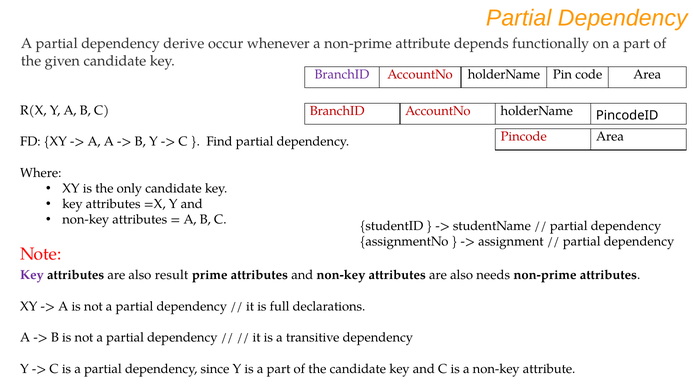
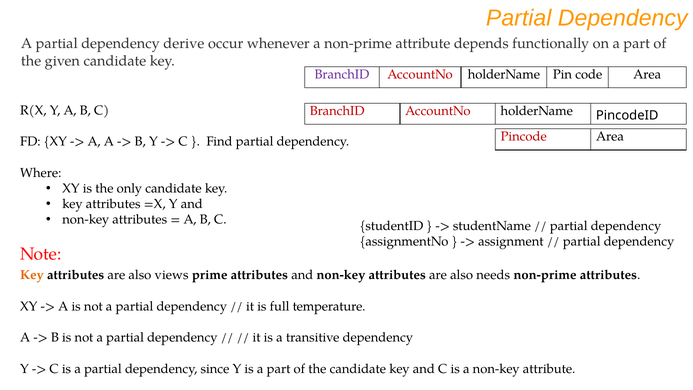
Key colour: purple -> orange (32, 275)
result: result -> views (172, 275)
declarations: declarations -> temperature (329, 306)
